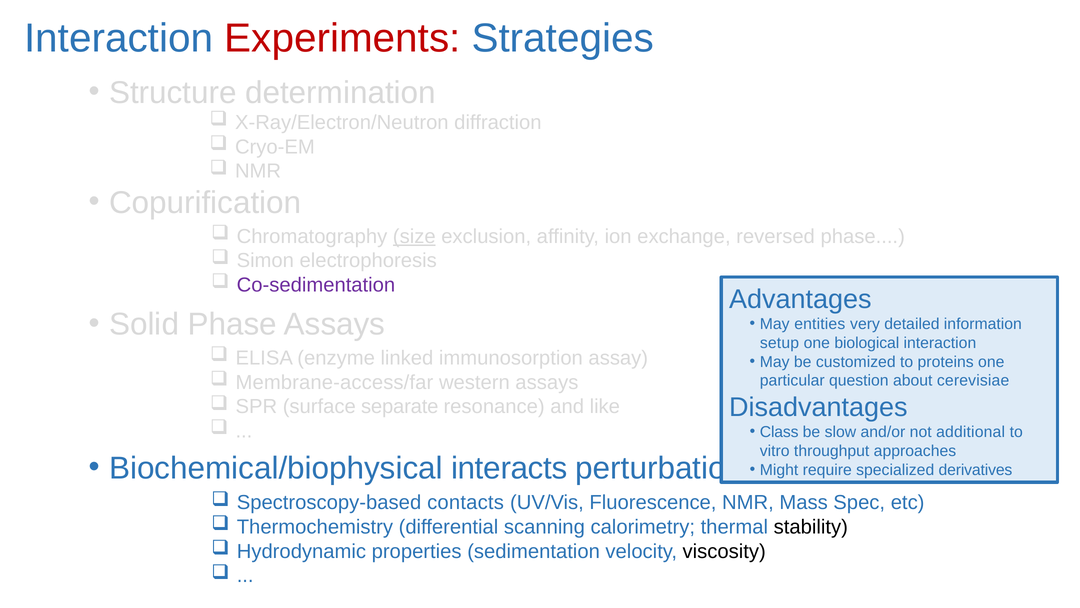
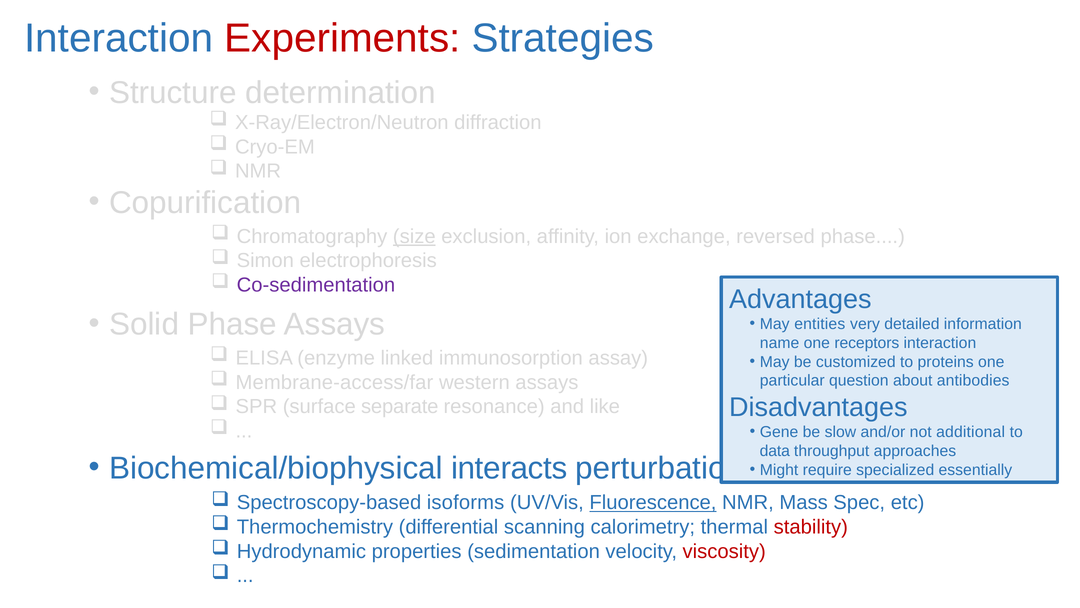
setup: setup -> name (780, 343)
biological: biological -> receptors (867, 343)
cerevisiae: cerevisiae -> antibodies (973, 380)
Class: Class -> Gene (779, 432)
vitro: vitro -> data (775, 451)
derivatives: derivatives -> essentially (975, 470)
contacts: contacts -> isoforms (466, 502)
Fluorescence underline: none -> present (653, 502)
stability colour: black -> red (811, 527)
viscosity colour: black -> red (724, 551)
